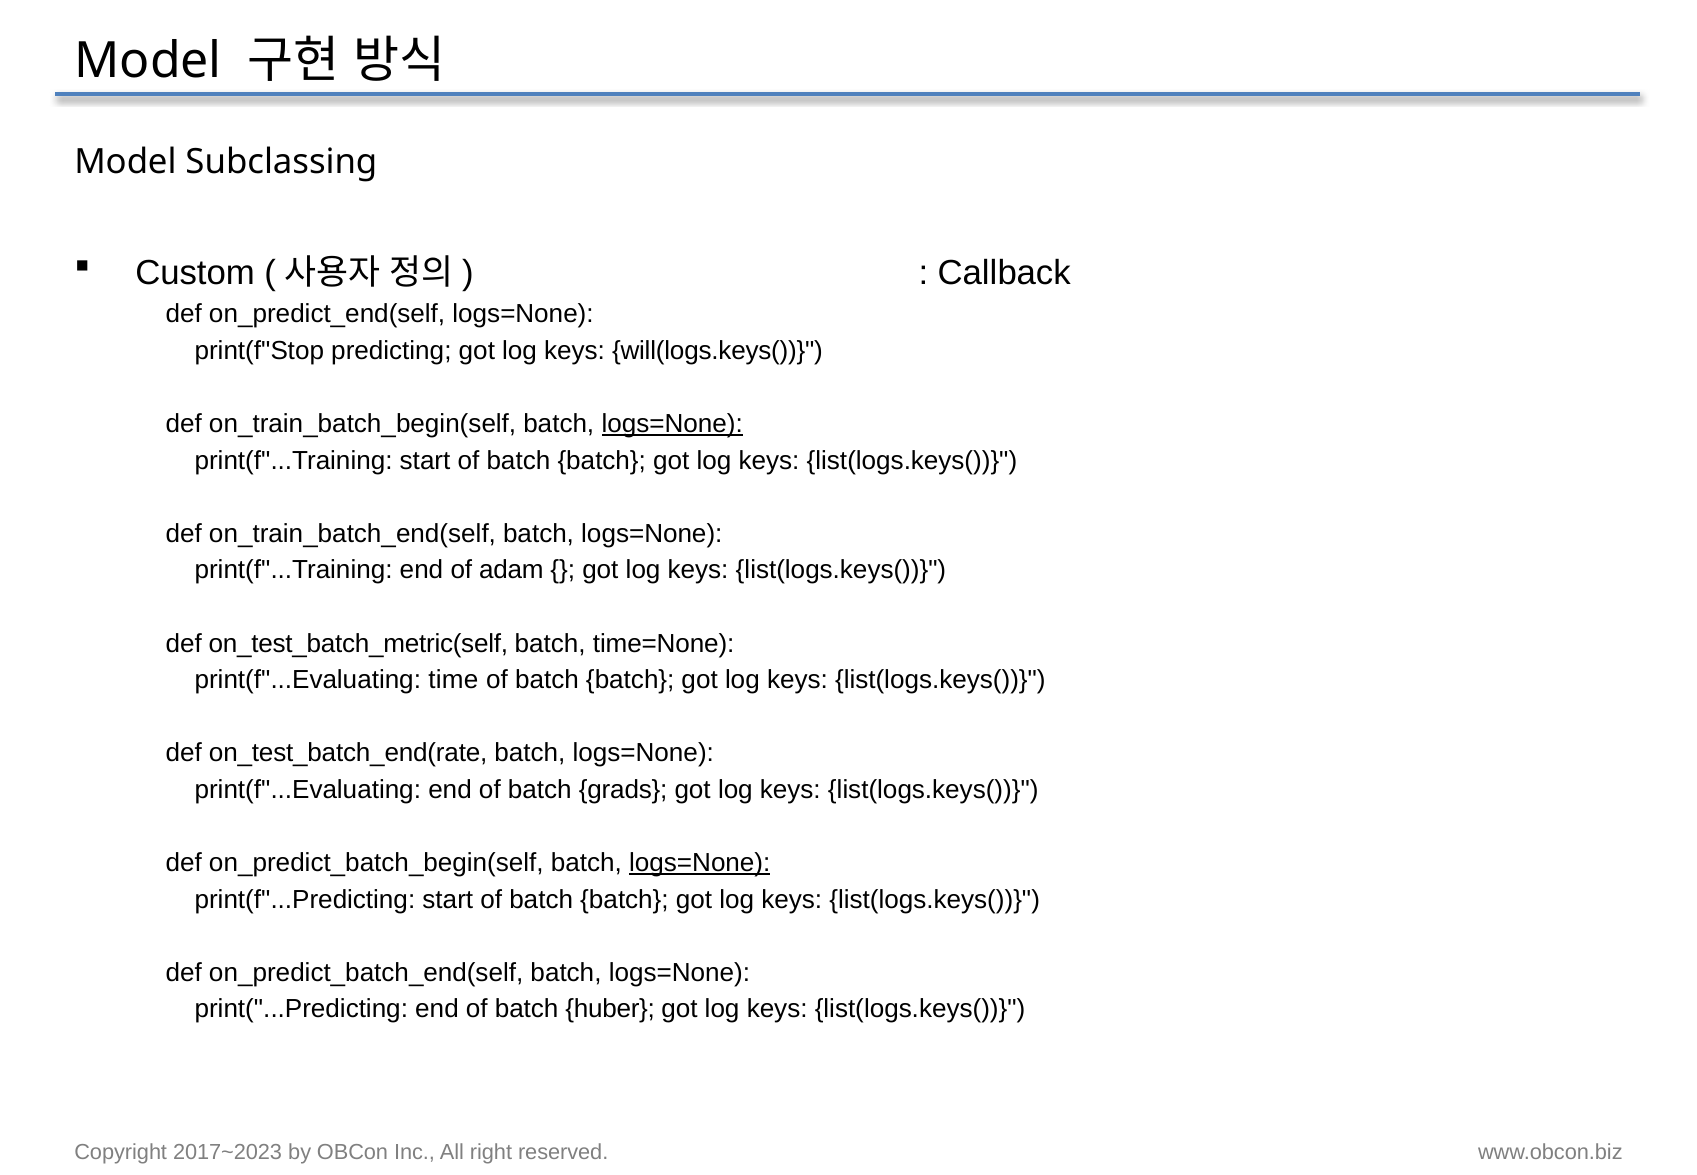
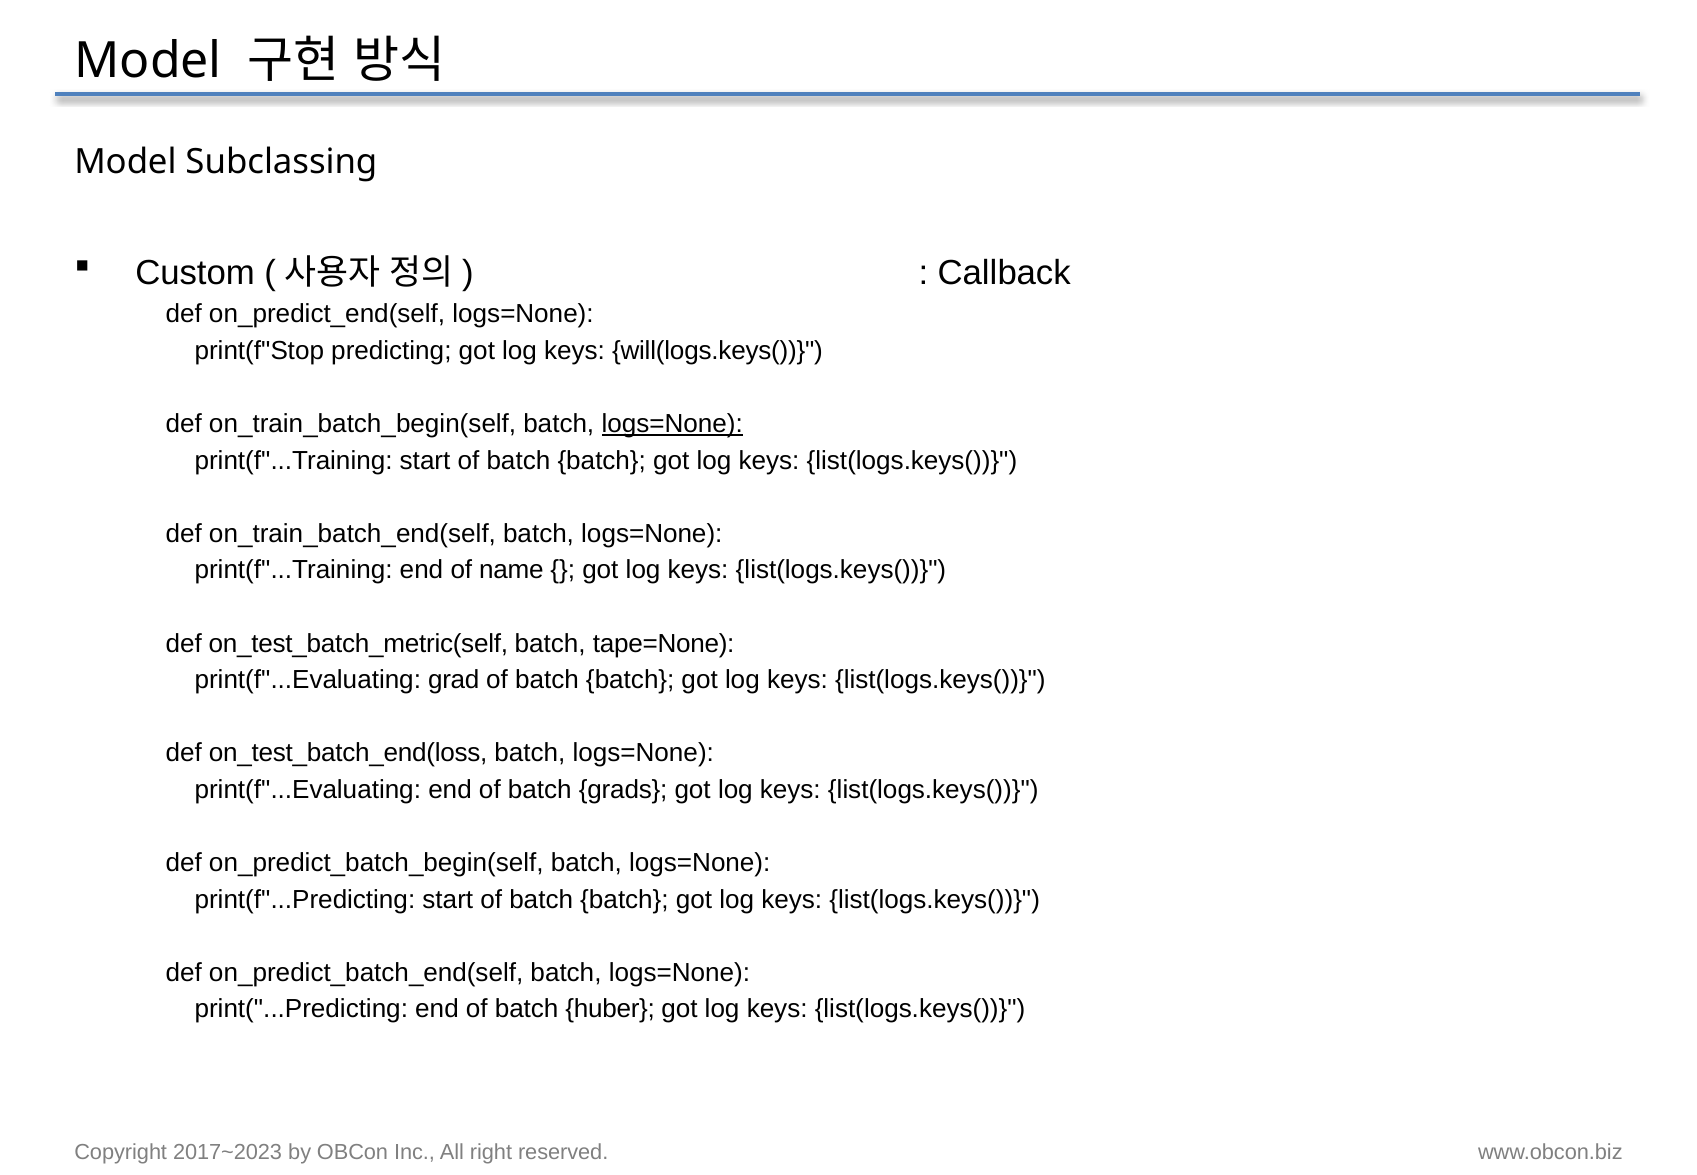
adam: adam -> name (511, 570)
time=None: time=None -> tape=None (664, 643)
time: time -> grad (454, 680)
on_test_batch_end(rate: on_test_batch_end(rate -> on_test_batch_end(loss (348, 753)
logs=None underline: present -> none (700, 863)
